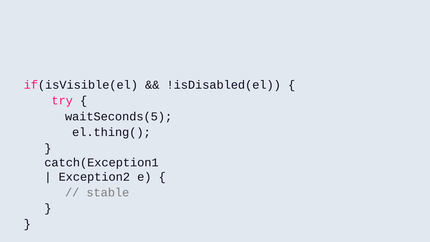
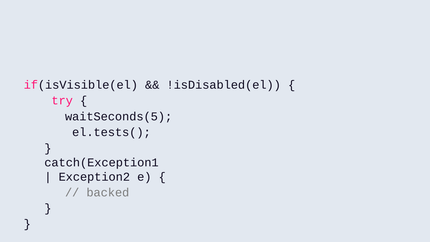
el.thing(: el.thing( -> el.tests( (111, 132)
stable: stable -> backed (108, 193)
